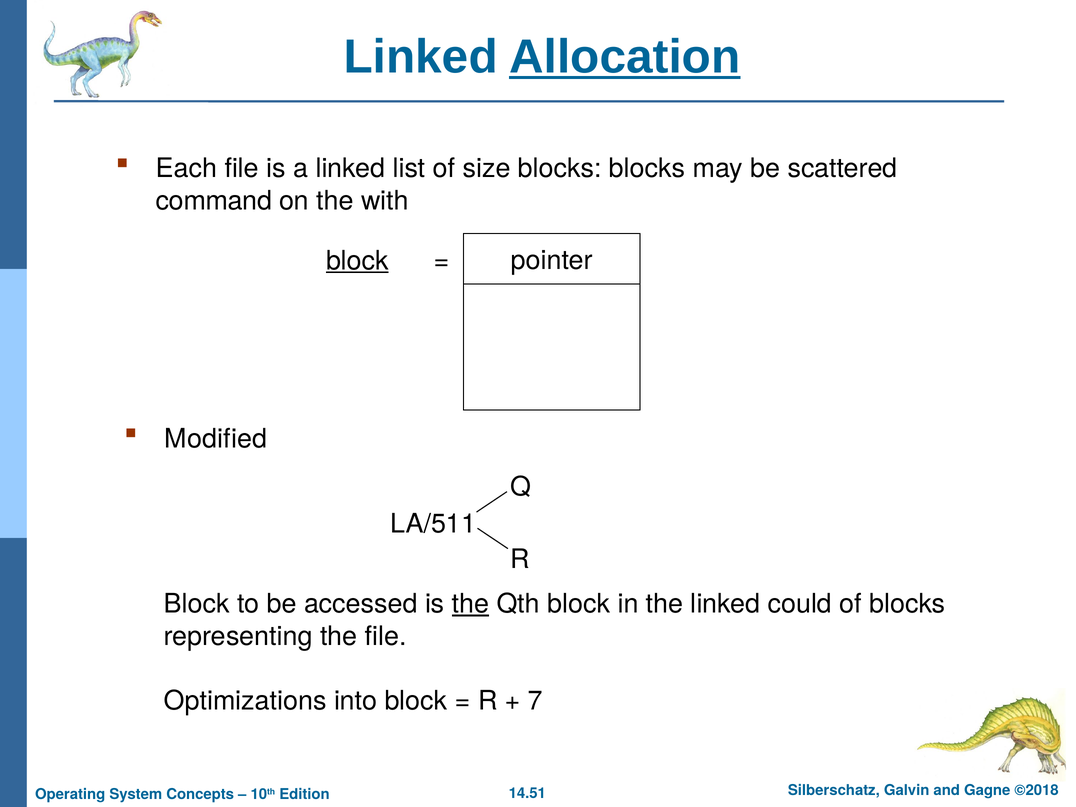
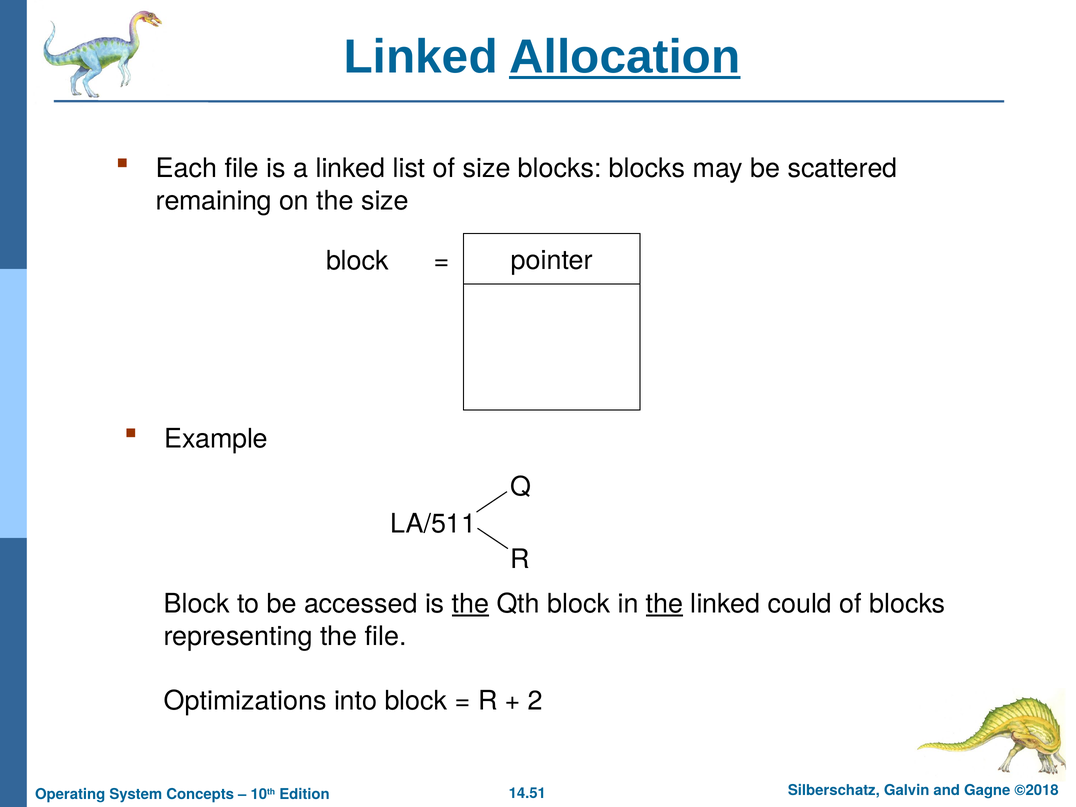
command: command -> remaining (214, 201)
the with: with -> size (385, 201)
block underline: present -> none (357, 261)
Modified: Modified -> Example (216, 439)
the underline: none -> present (665, 604)
7: 7 -> 2 (535, 701)
